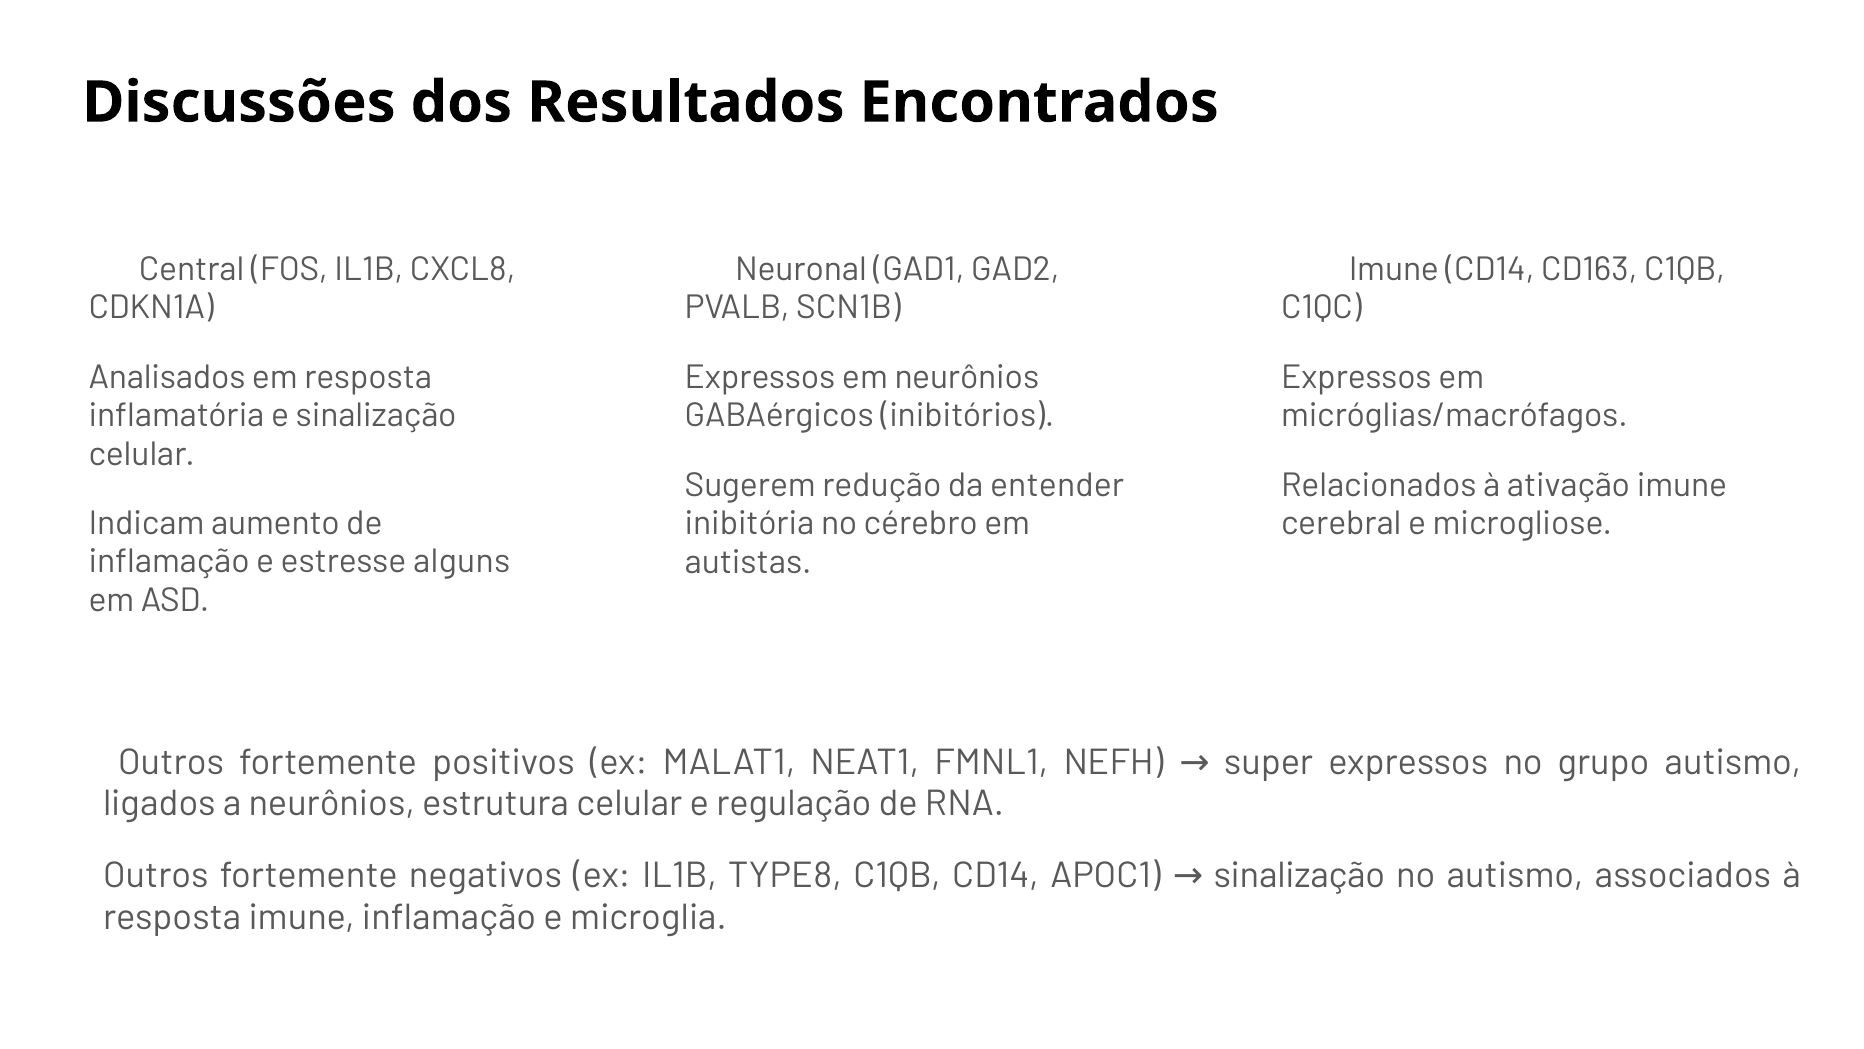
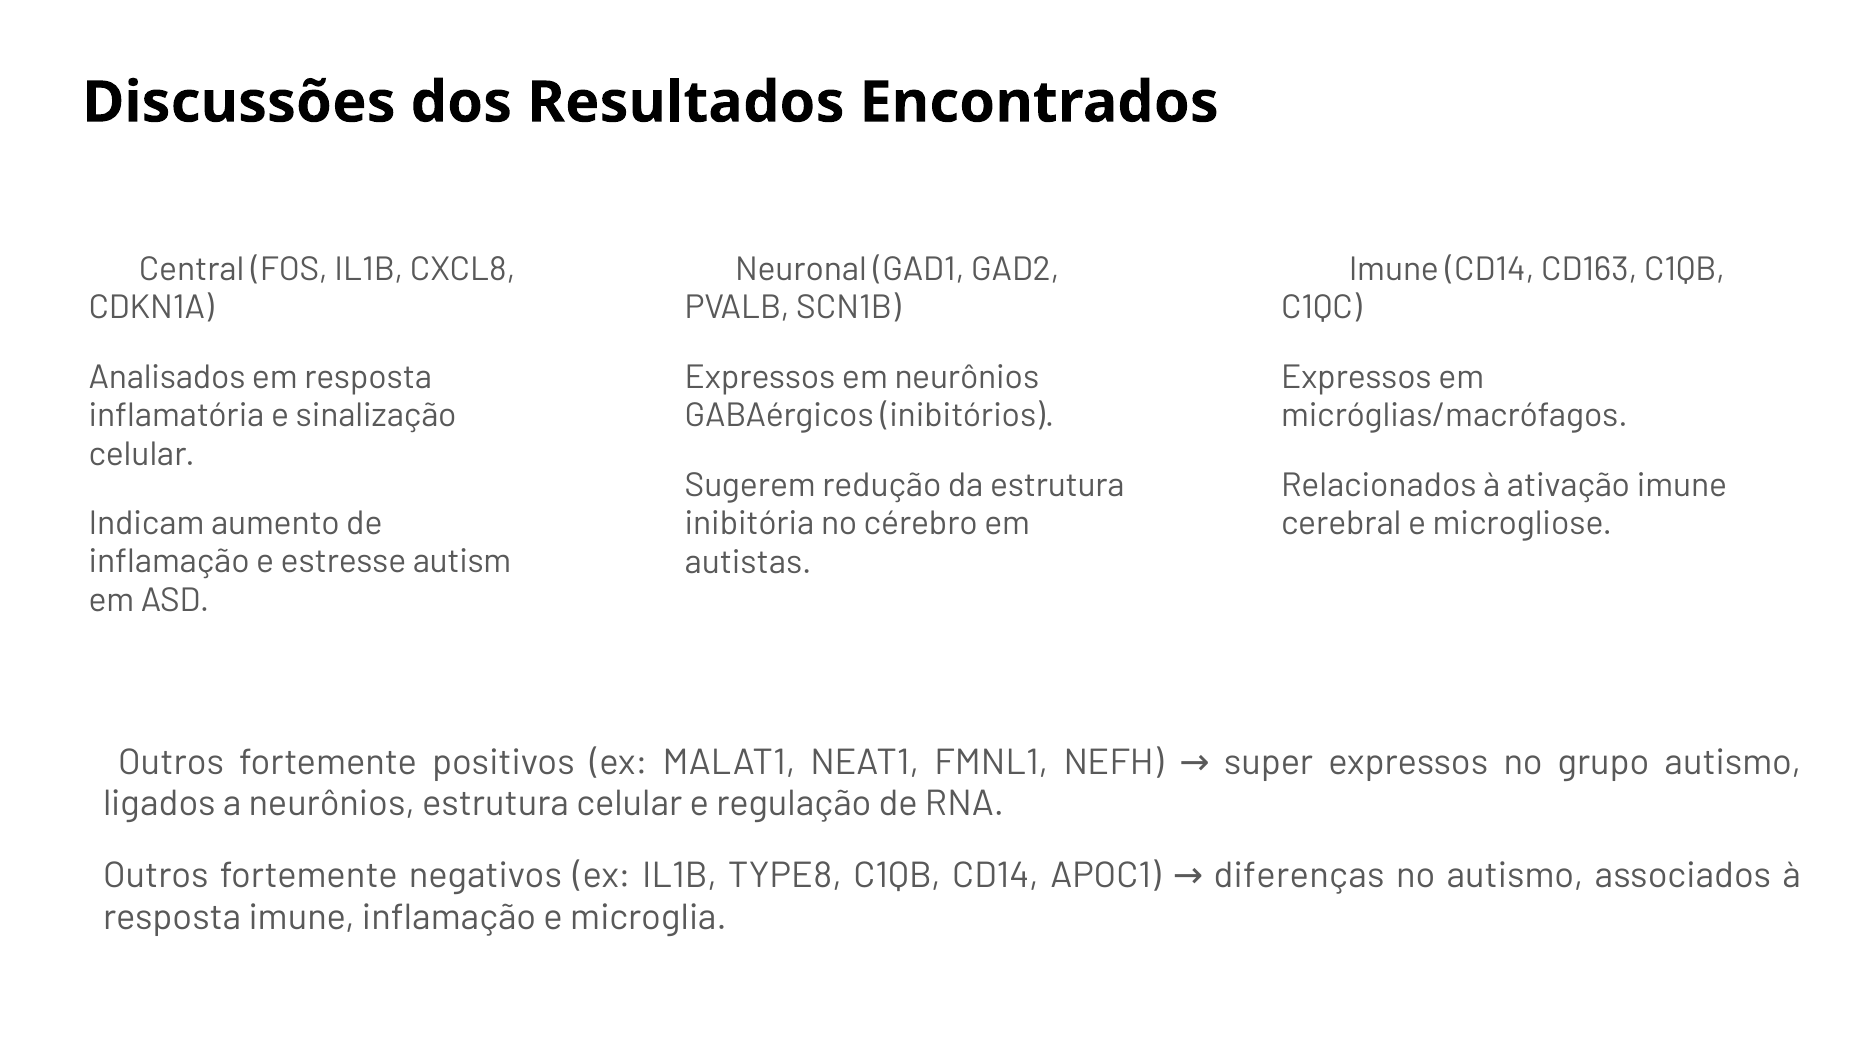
da entender: entender -> estrutura (1057, 485)
alguns: alguns -> autism (462, 562)
APOC1 sinalização: sinalização -> diferenças (1299, 876)
